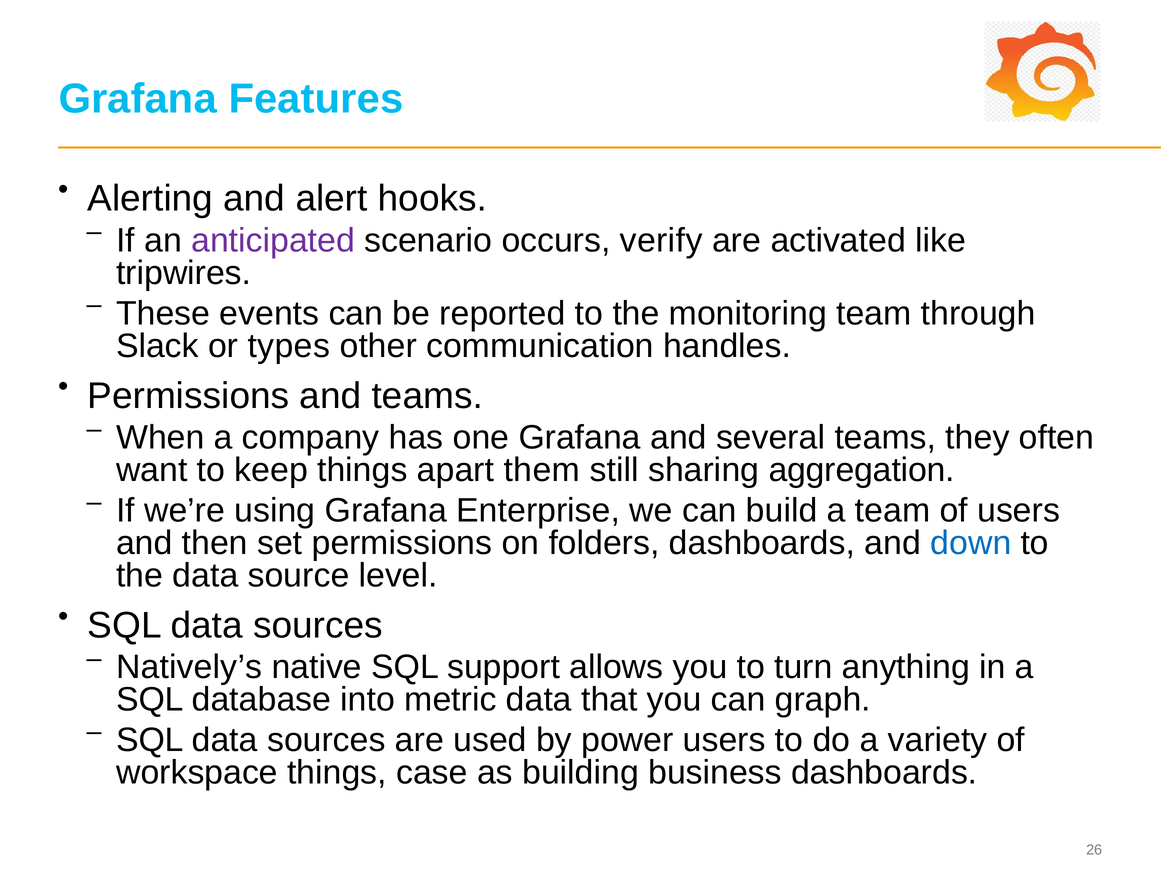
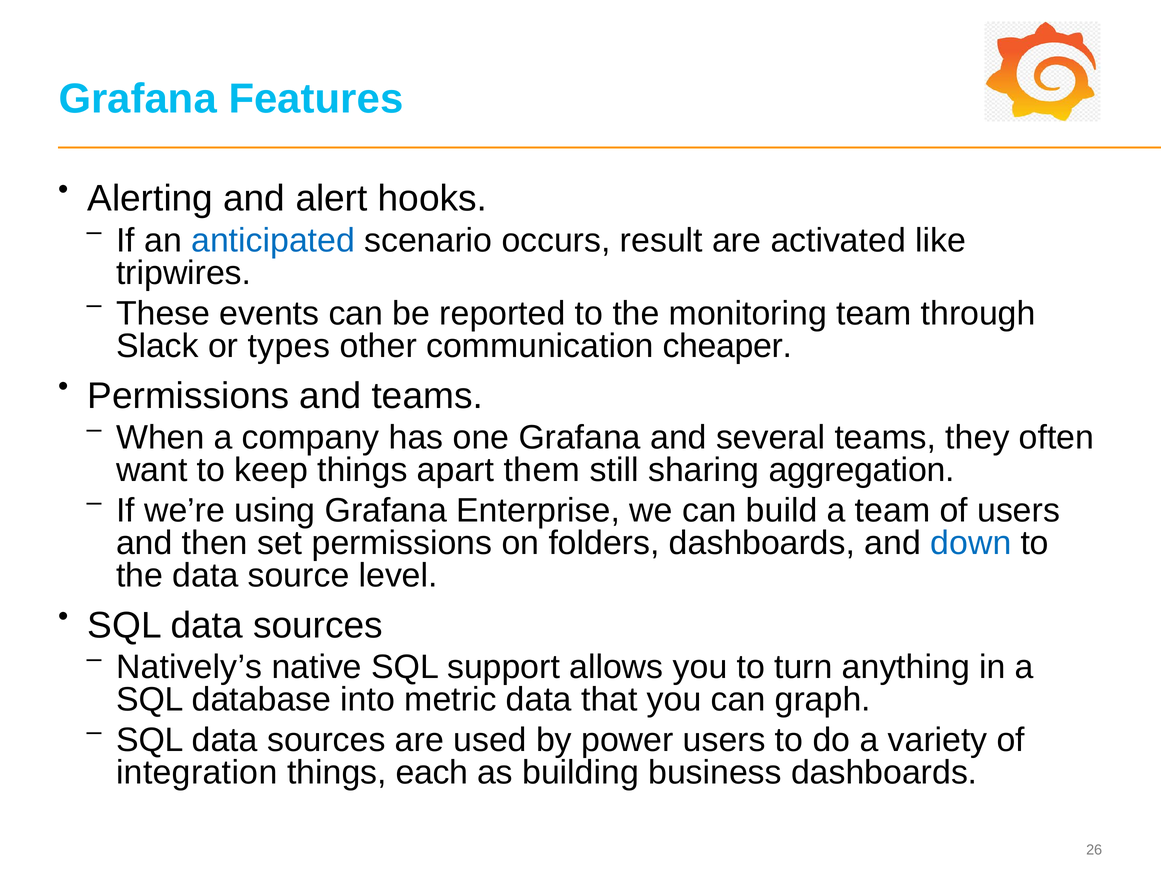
anticipated colour: purple -> blue (273, 240)
verify: verify -> result (661, 240)
handles: handles -> cheaper (727, 346)
workspace: workspace -> integration (197, 772)
case: case -> each (432, 772)
